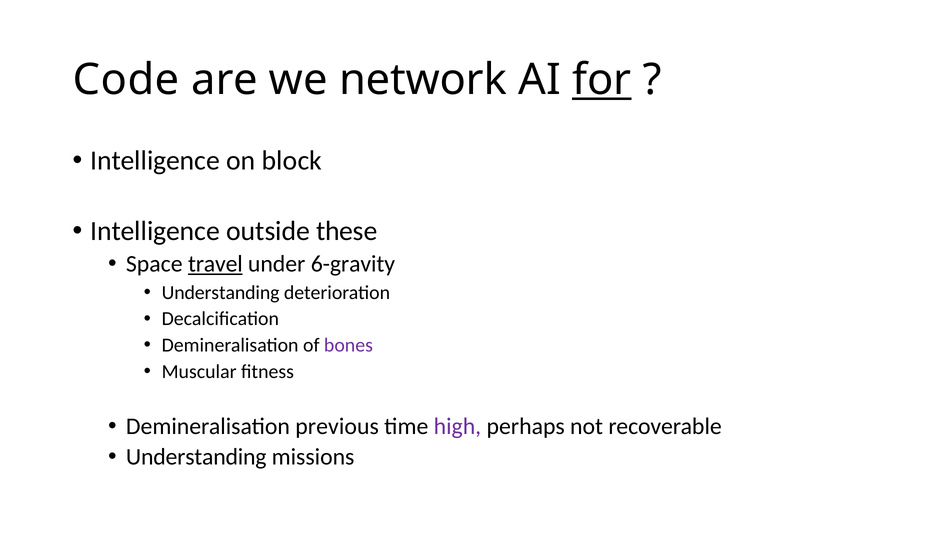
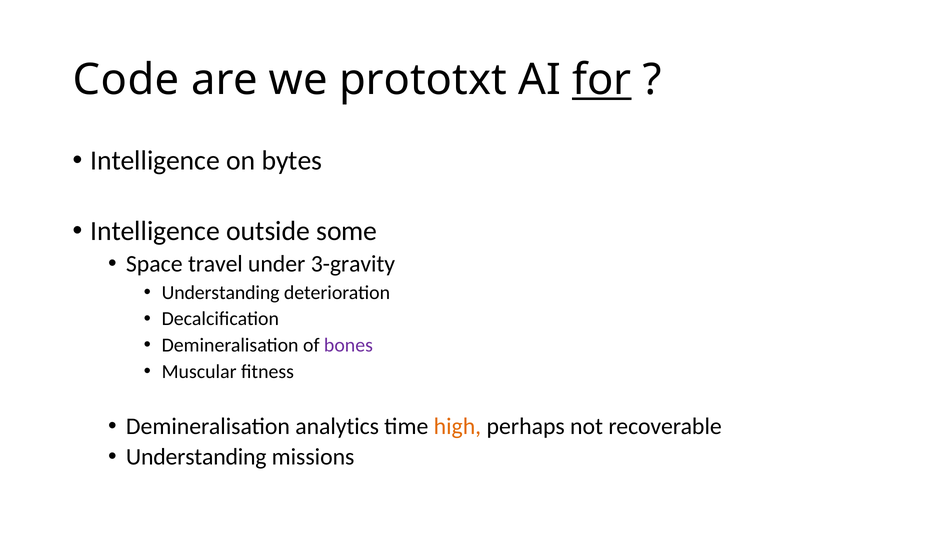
network: network -> prototxt (423, 80)
block: block -> bytes (292, 161)
these: these -> some (347, 231)
travel underline: present -> none (215, 264)
6-gravity: 6-gravity -> 3-gravity (353, 264)
previous: previous -> analytics (337, 426)
high colour: purple -> orange (457, 426)
